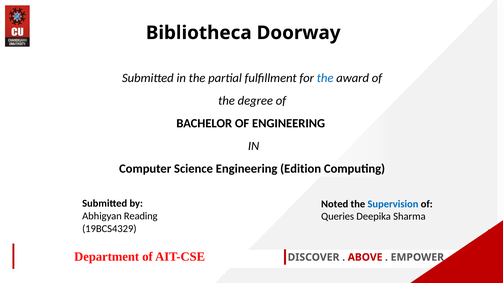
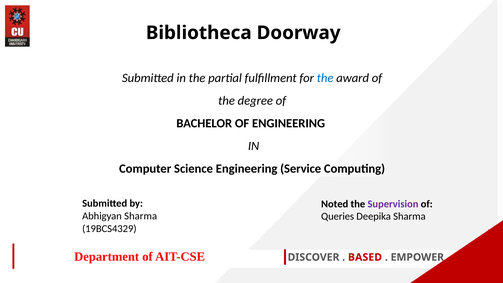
Edition: Edition -> Service (301, 169)
Supervision colour: blue -> purple (393, 204)
Abhigyan Reading: Reading -> Sharma (141, 216)
ABOVE: ABOVE -> BASED (365, 257)
